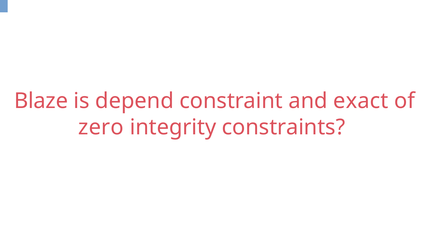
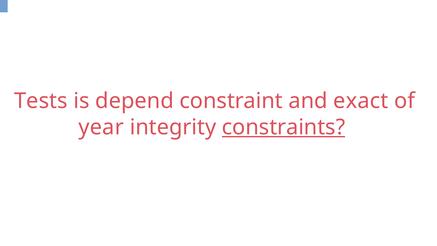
Blaze: Blaze -> Tests (41, 101)
zero: zero -> year (101, 127)
constraints underline: none -> present (284, 127)
